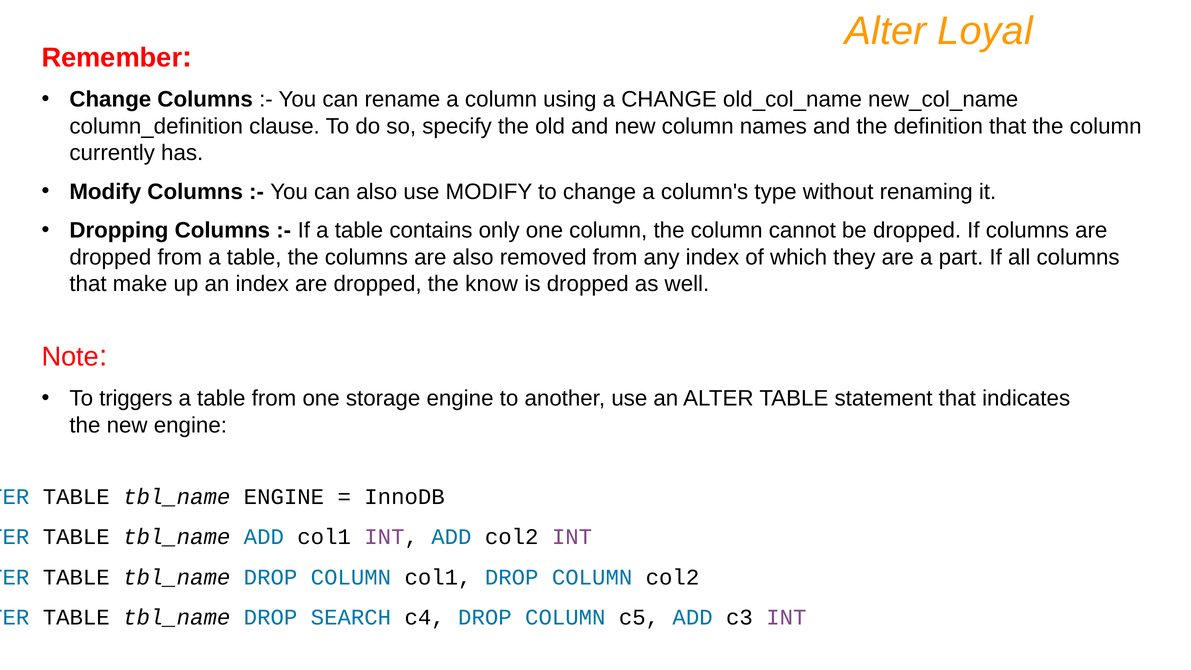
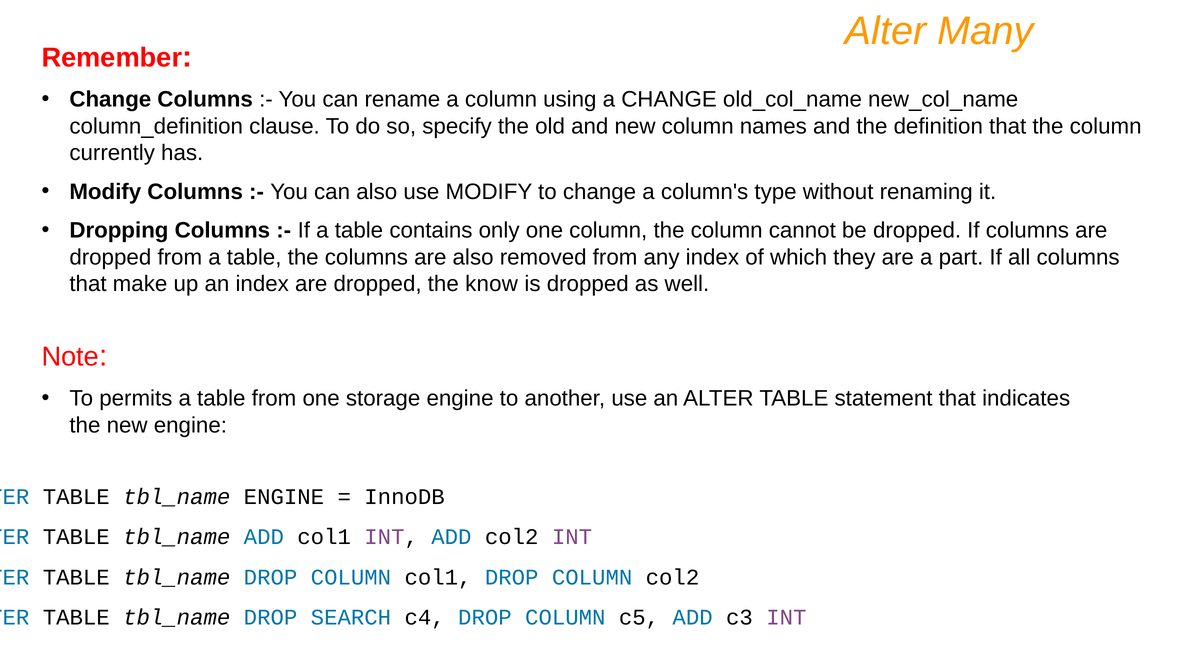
Loyal: Loyal -> Many (985, 31)
triggers: triggers -> permits (136, 399)
